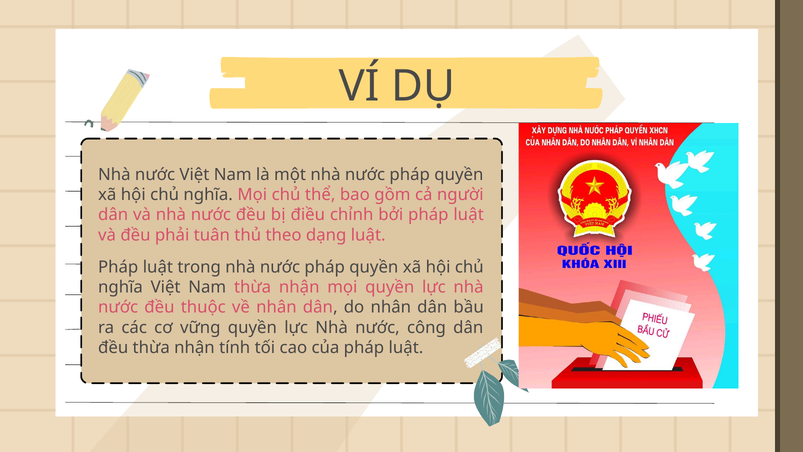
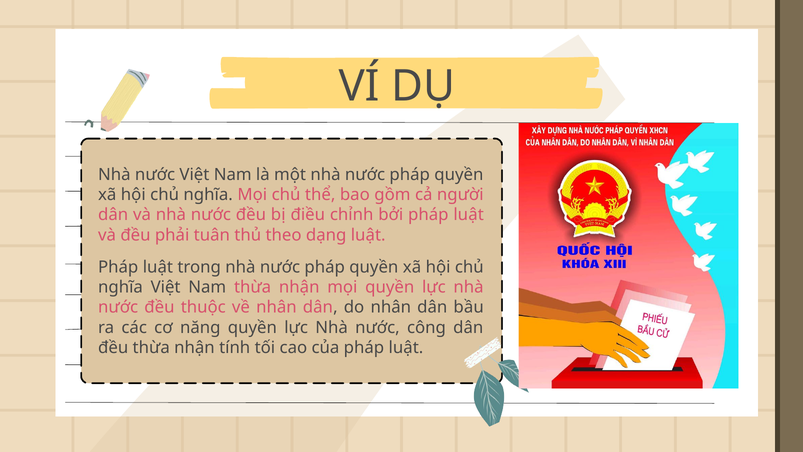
vững: vững -> năng (200, 327)
